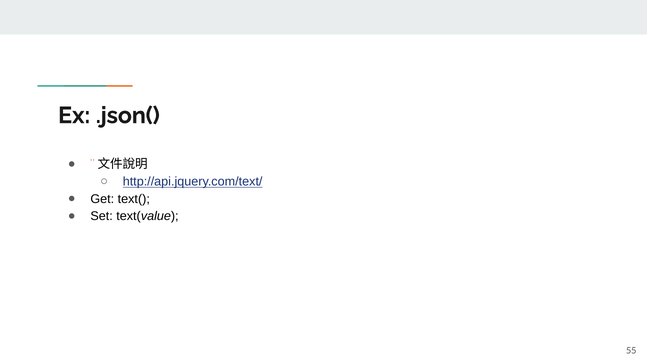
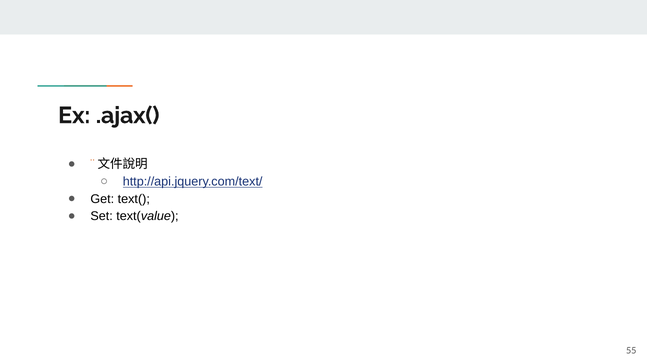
.json(: .json( -> .ajax( (128, 115)
